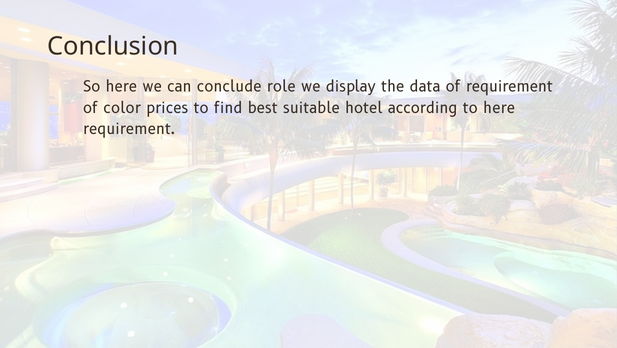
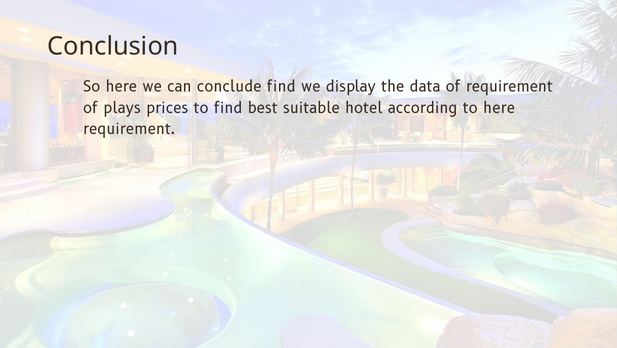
conclude role: role -> find (281, 87)
color: color -> plays (122, 108)
